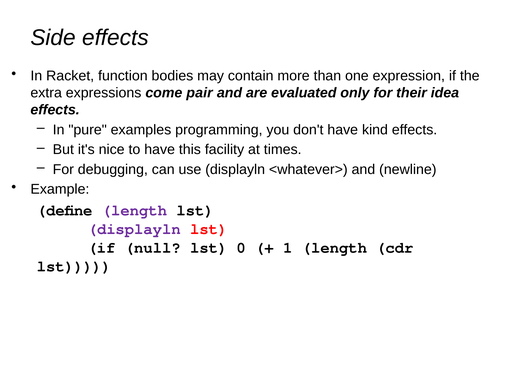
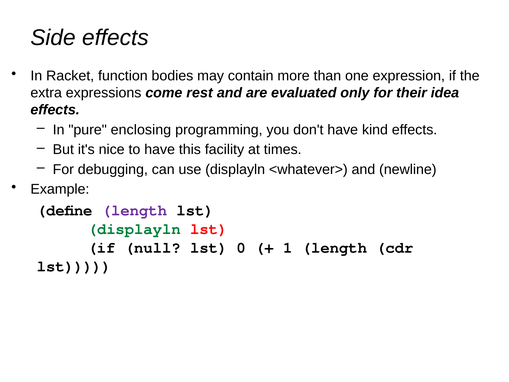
pair: pair -> rest (200, 93)
examples: examples -> enclosing (141, 130)
displayln colour: purple -> green (134, 229)
